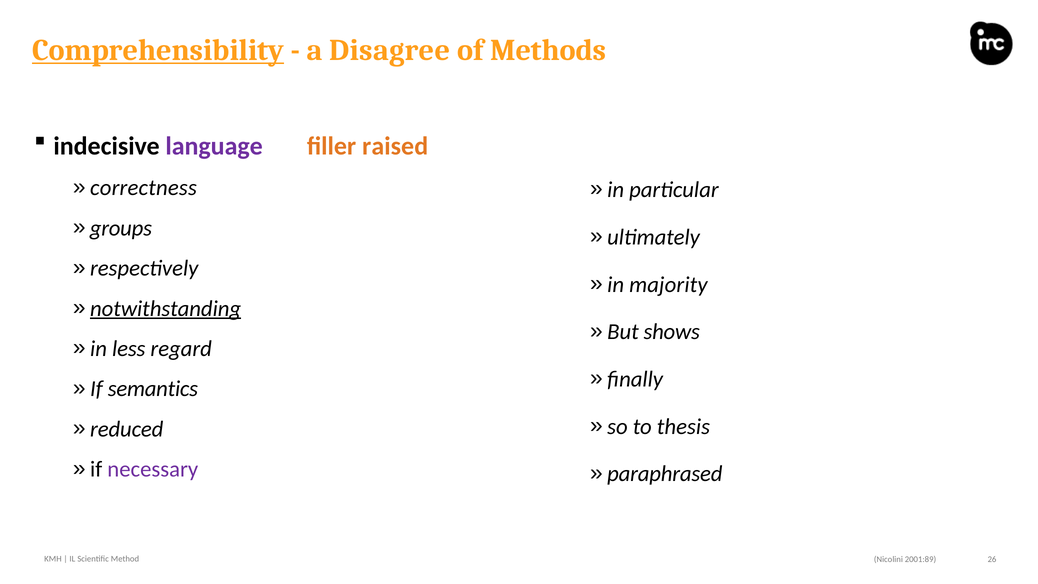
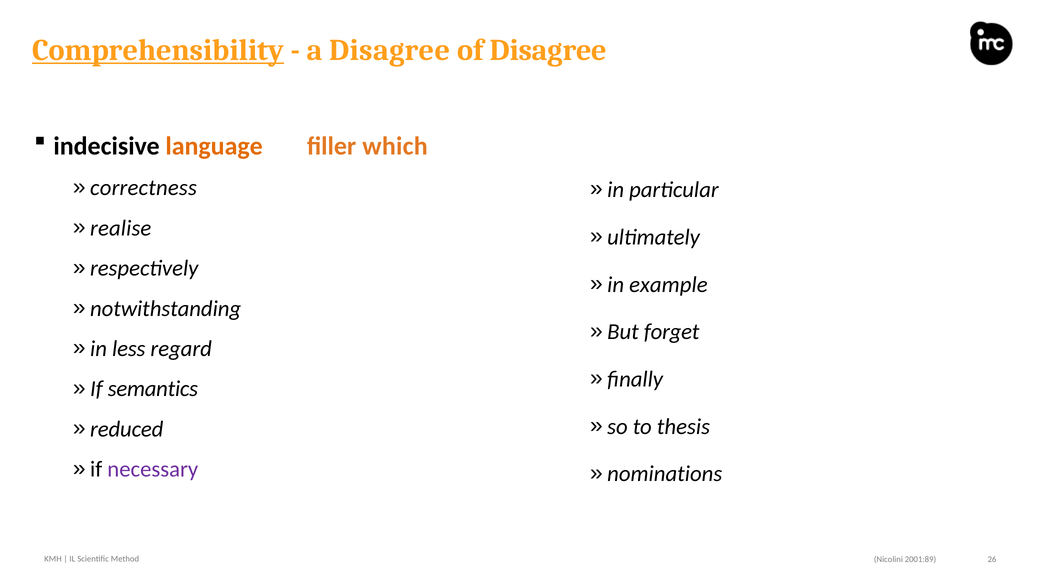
of Methods: Methods -> Disagree (548, 50)
language colour: purple -> orange (214, 146)
raised: raised -> which (395, 146)
groups: groups -> realise (121, 228)
majority: majority -> example (668, 284)
notwithstanding underline: present -> none (166, 308)
shows: shows -> forget (672, 332)
paraphrased: paraphrased -> nominations (665, 474)
